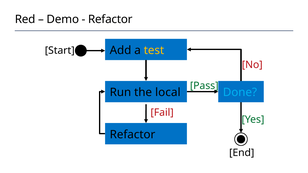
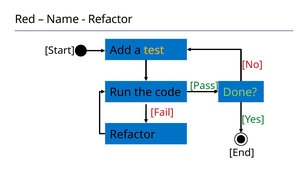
Demo: Demo -> Name (63, 19)
local: local -> code (168, 93)
Done colour: light blue -> light green (240, 93)
